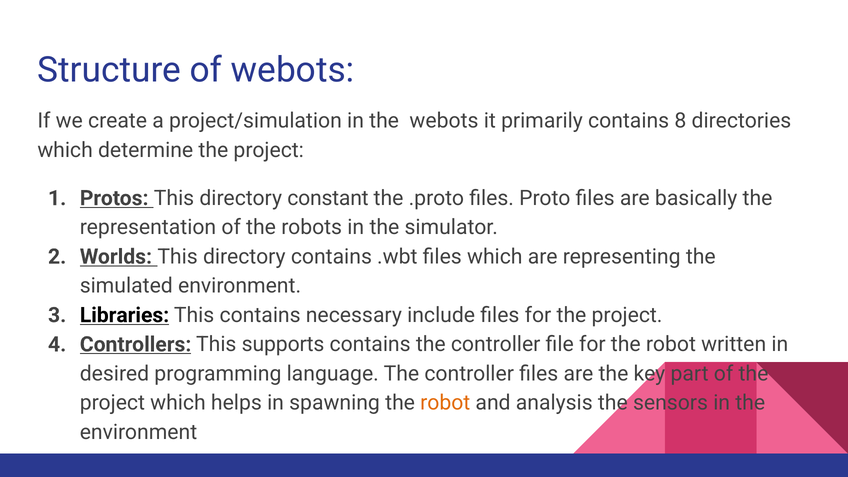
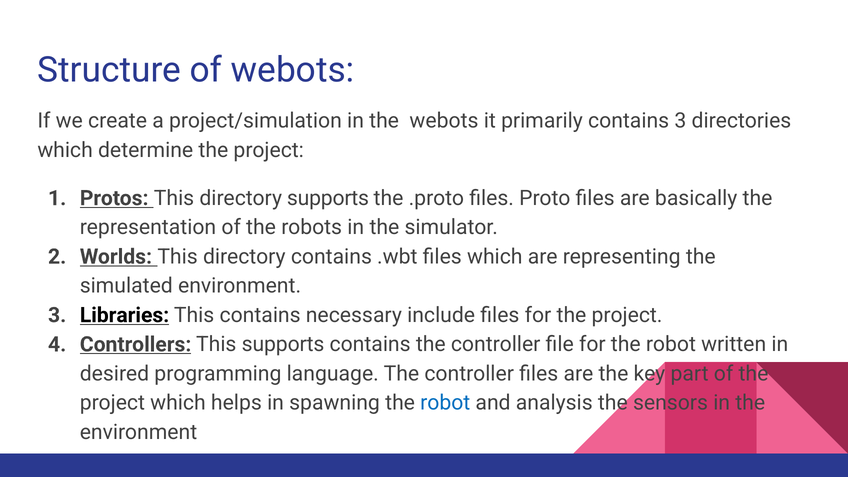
contains 8: 8 -> 3 (680, 121)
directory constant: constant -> supports (328, 198)
robot colour: orange -> blue (445, 403)
